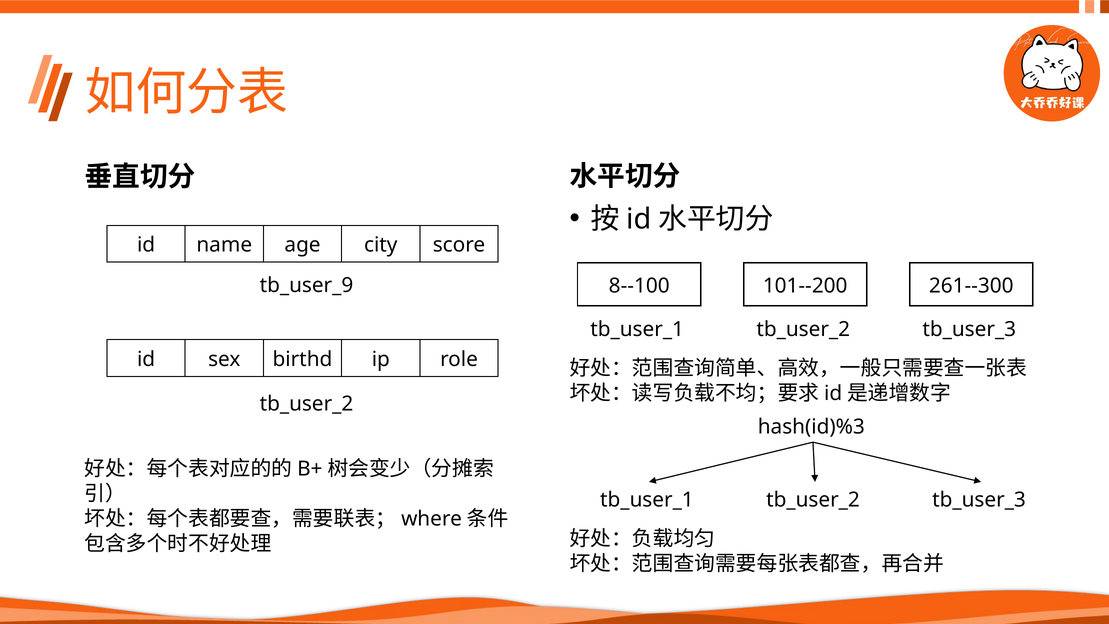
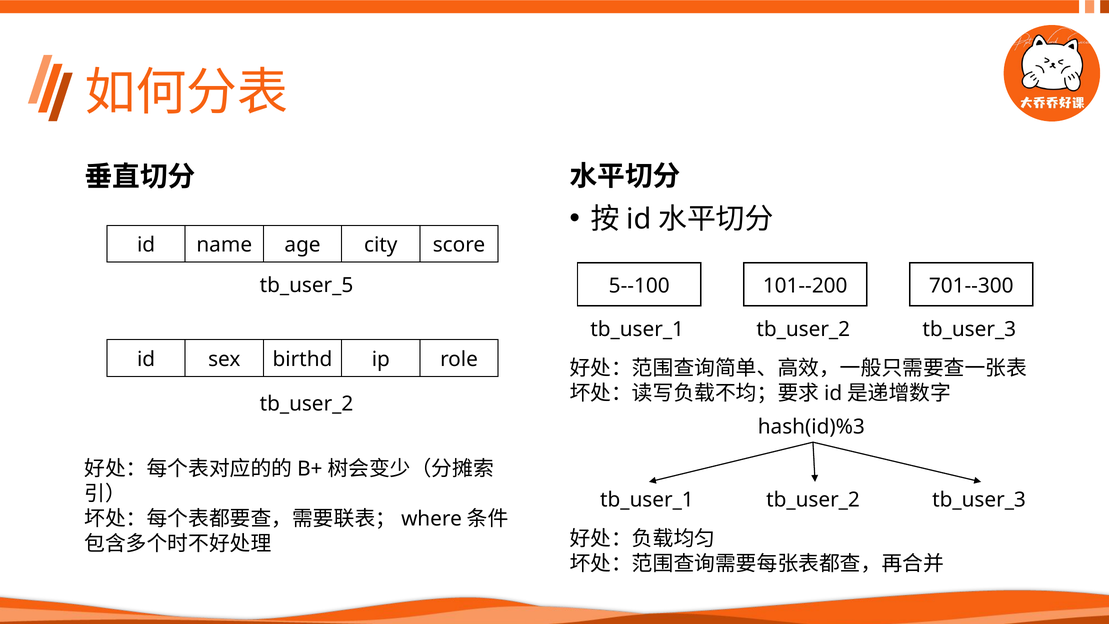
tb_user_9: tb_user_9 -> tb_user_5 (306, 285)
8--100: 8--100 -> 5--100 (639, 286)
261--300: 261--300 -> 701--300 (971, 286)
